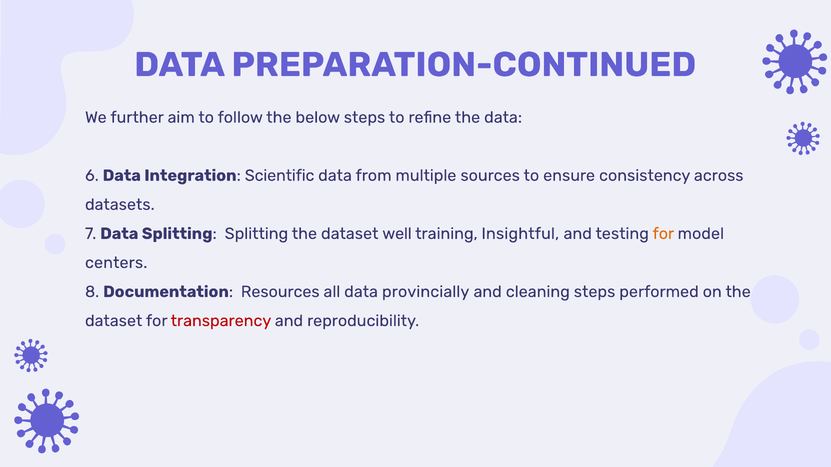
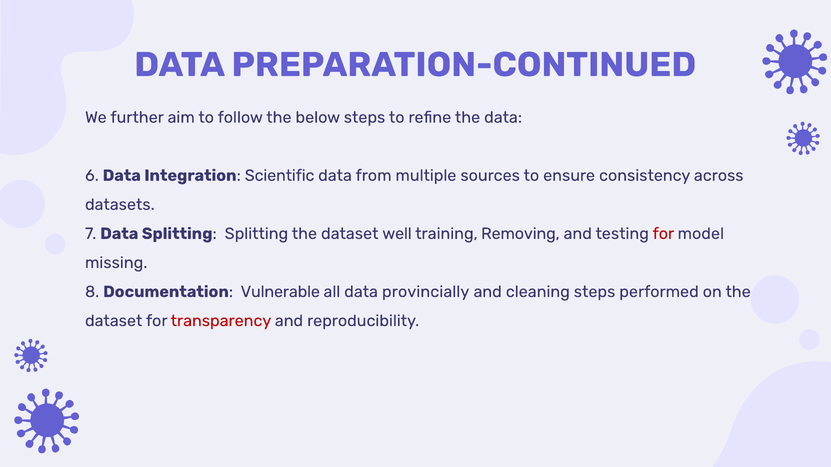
Insightful: Insightful -> Removing (520, 234)
for colour: orange -> red (663, 234)
centers: centers -> missing (116, 263)
Resources: Resources -> Vulnerable (280, 292)
